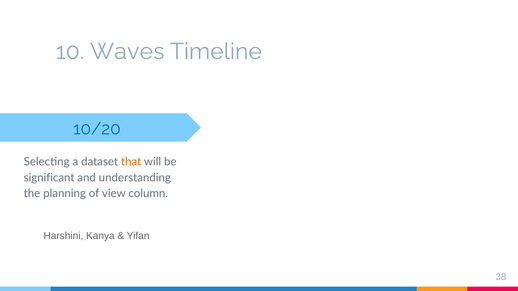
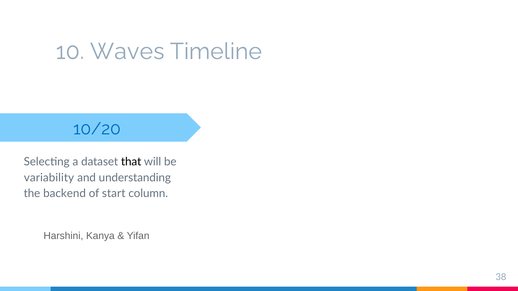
that colour: orange -> black (131, 162)
significant: significant -> variability (49, 178)
planning: planning -> backend (65, 194)
view: view -> start (114, 194)
